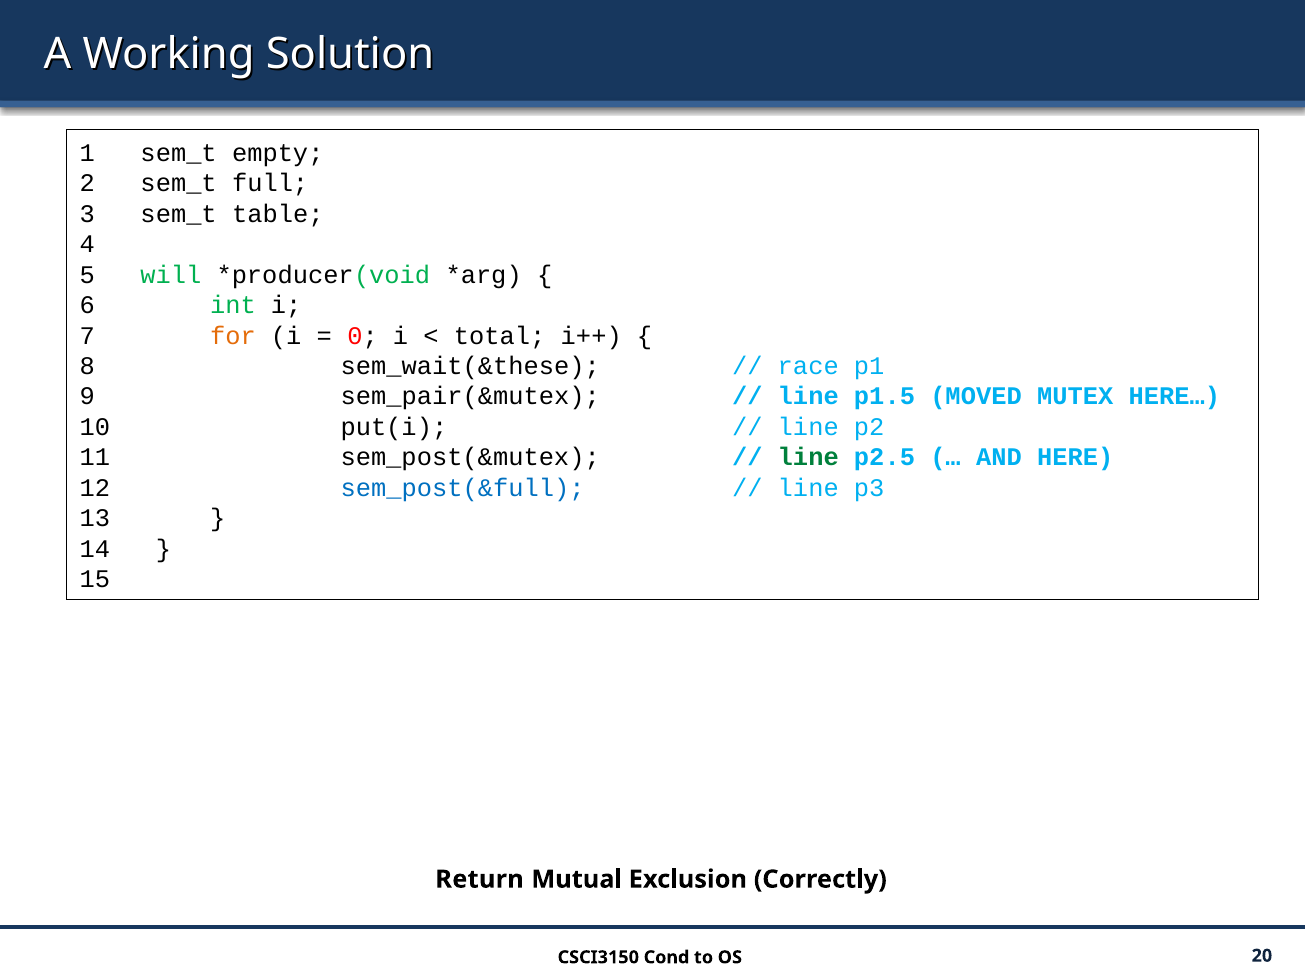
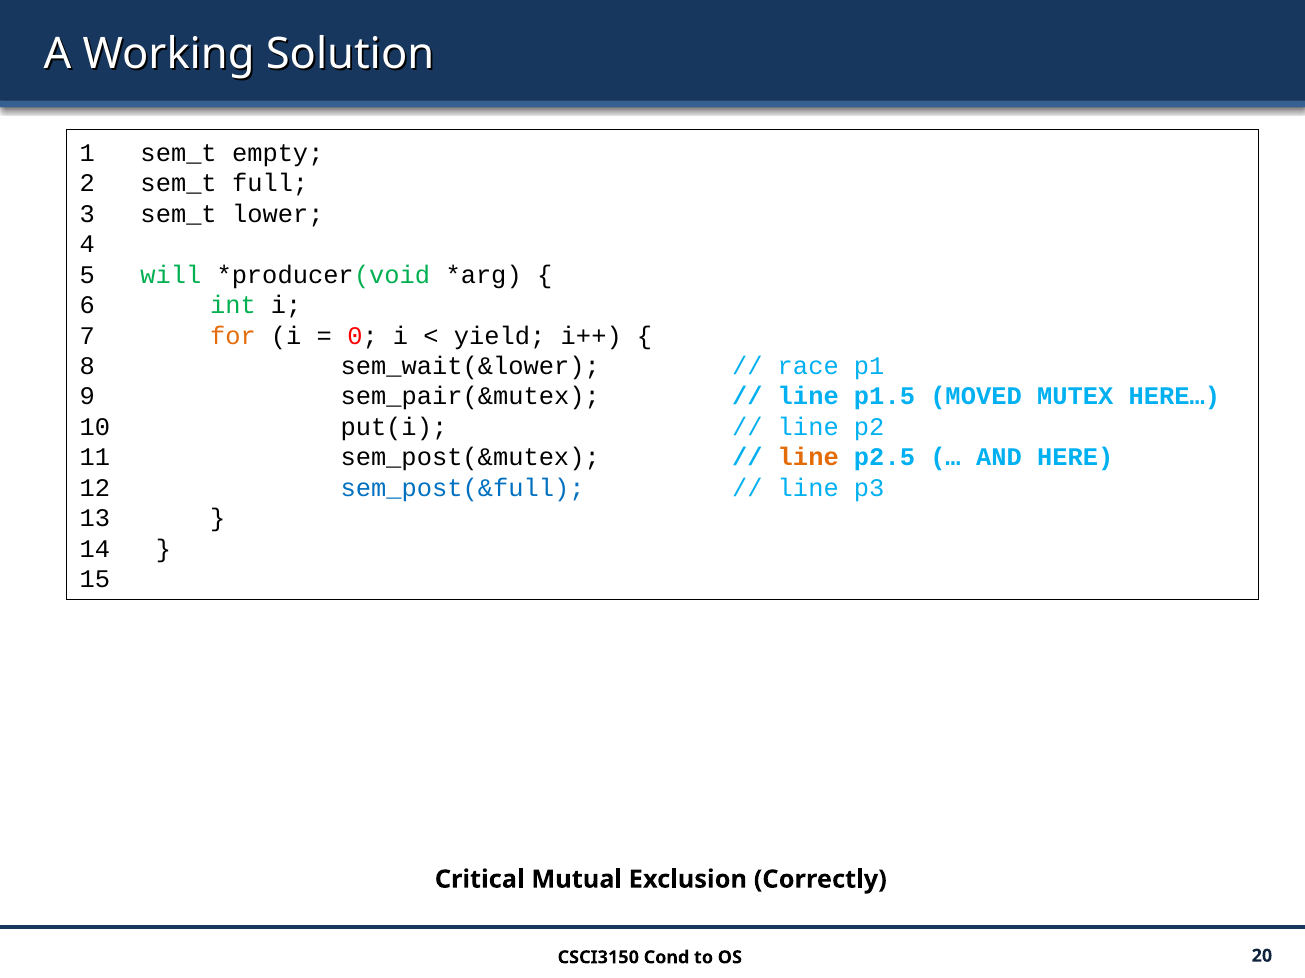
table: table -> lower (278, 214)
total: total -> yield (500, 336)
sem_wait(&these: sem_wait(&these -> sem_wait(&lower (470, 366)
line colour: green -> orange (808, 458)
Return: Return -> Critical (480, 880)
